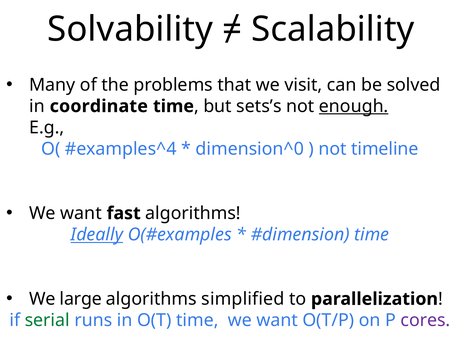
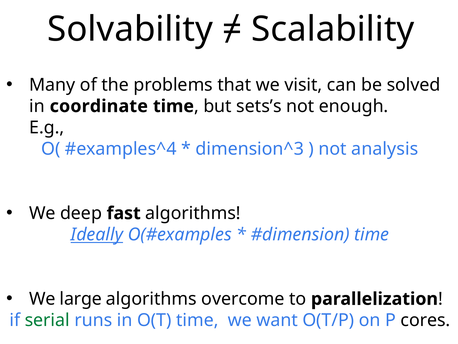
enough underline: present -> none (354, 106)
dimension^0: dimension^0 -> dimension^3 (250, 149)
timeline: timeline -> analysis (385, 149)
want: want -> deep (81, 213)
simplified: simplified -> overcome (243, 299)
cores colour: purple -> black (425, 320)
